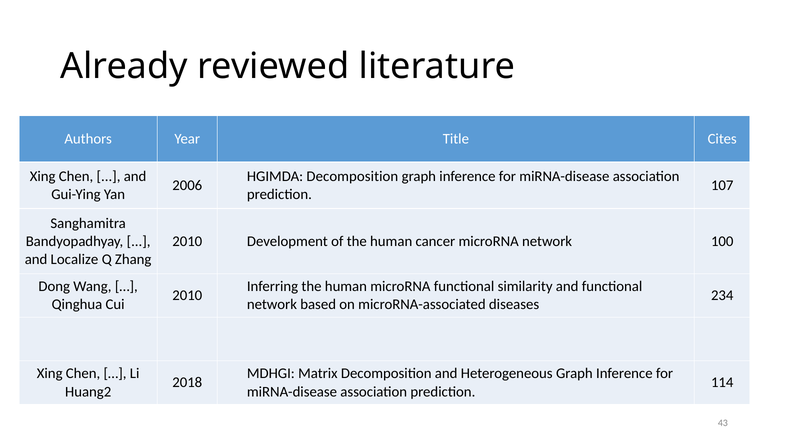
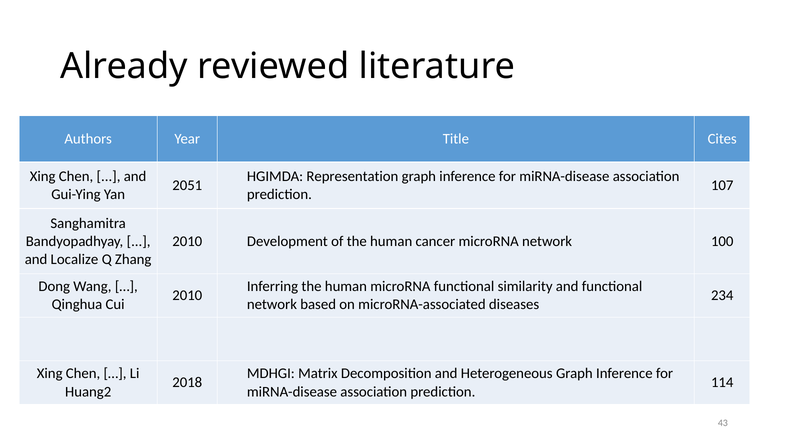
HGIMDA Decomposition: Decomposition -> Representation (352, 177)
2006: 2006 -> 2051 (187, 186)
